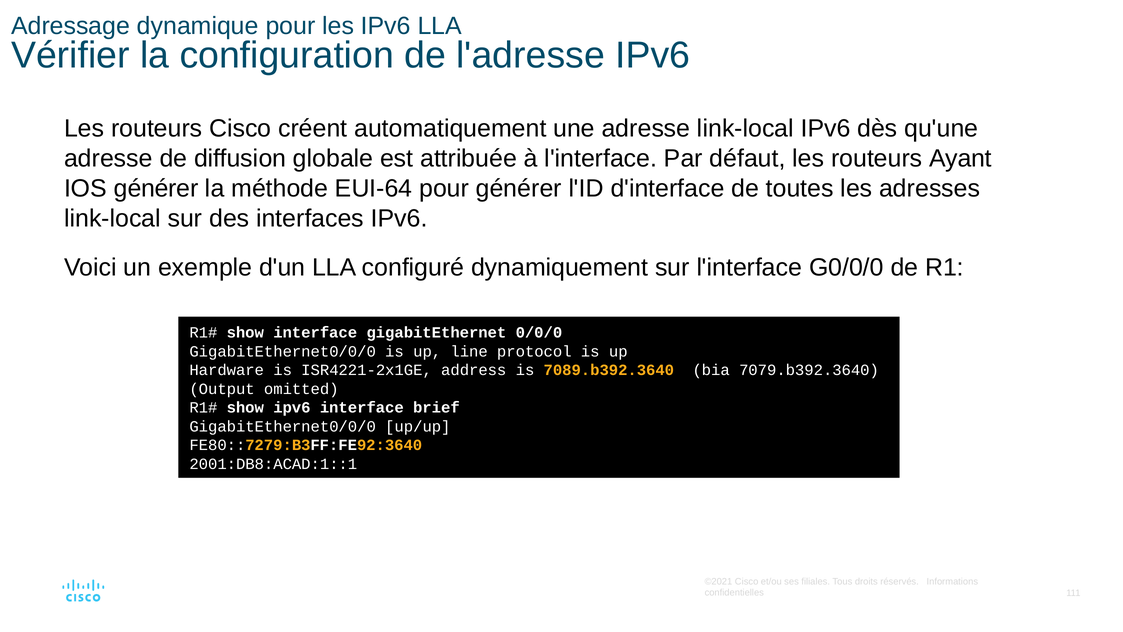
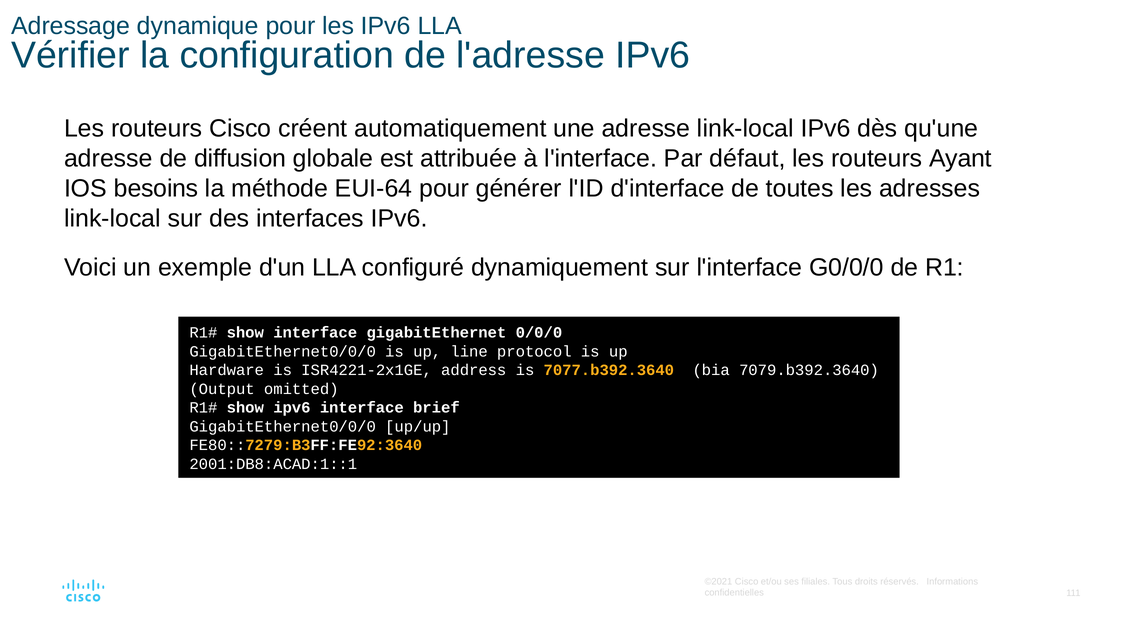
IOS générer: générer -> besoins (156, 189)
7089.b392.3640: 7089.b392.3640 -> 7077.b392.3640 (609, 370)
